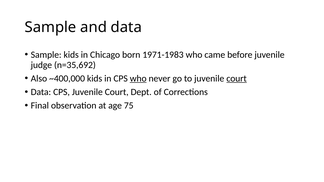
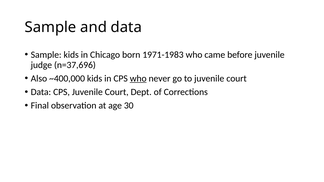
n=35,692: n=35,692 -> n=37,696 (75, 65)
court underline: present -> none (237, 79)
75: 75 -> 30 (129, 106)
